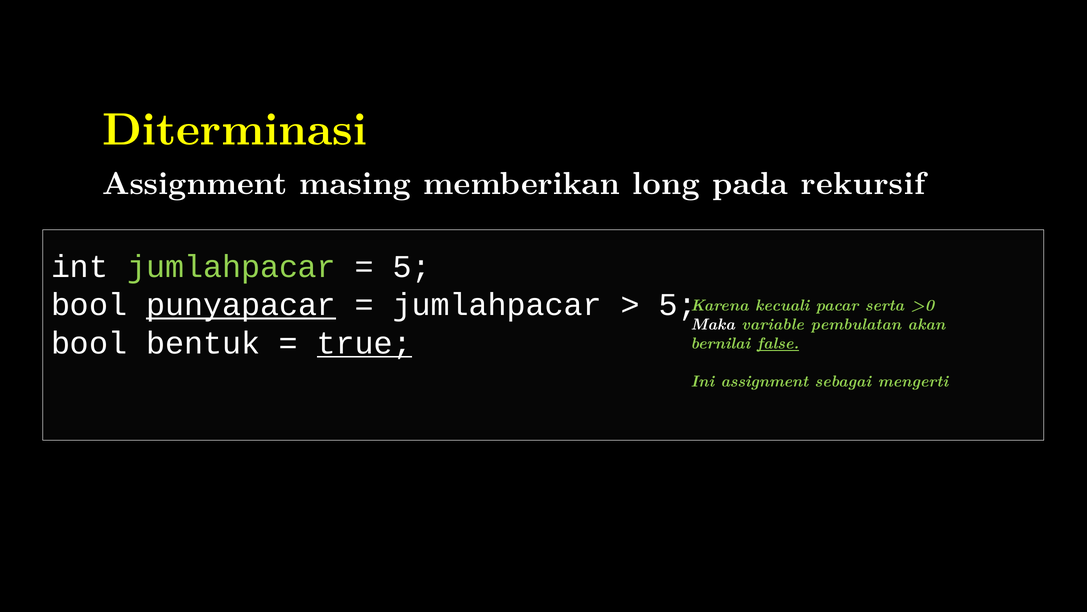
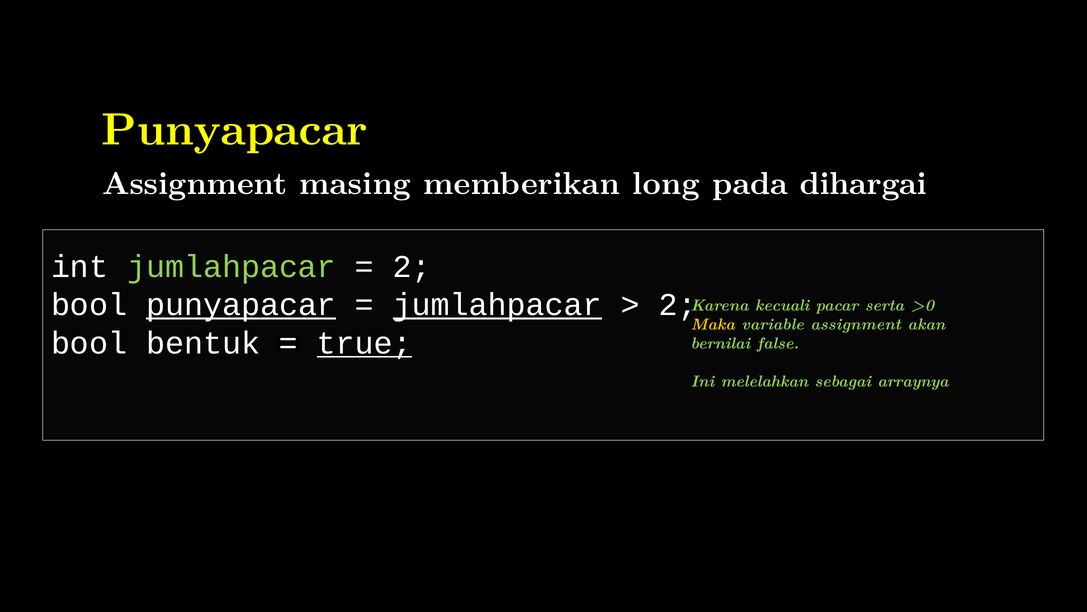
Diterminasi: Diterminasi -> Punyapacar (235, 130)
rekursif: rekursif -> dihargai (863, 184)
5: 5 -> 2 (412, 267)
jumlahpacar underline: none -> present (497, 305)
5: 5 -> 2 (678, 305)
Maka colour: white -> yellow (713, 324)
variable pembulatan: pembulatan -> assignment (856, 324)
false underline: present -> none (778, 343)
Ini assignment: assignment -> melelahkan (764, 381)
mengerti: mengerti -> arraynya (913, 381)
